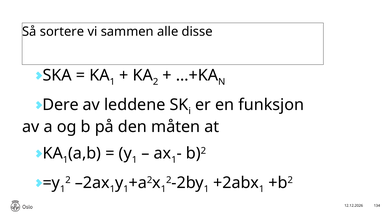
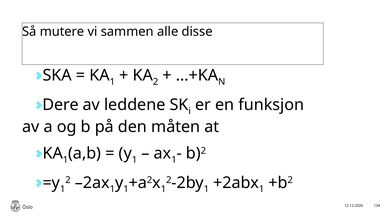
sortere: sortere -> mutere (62, 32)
